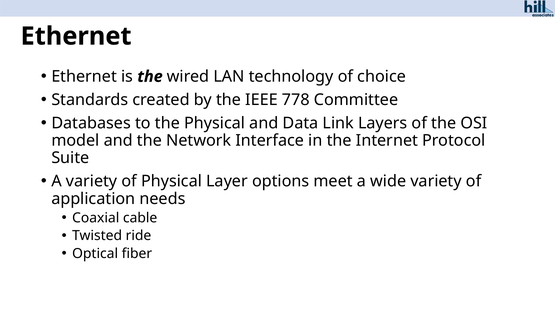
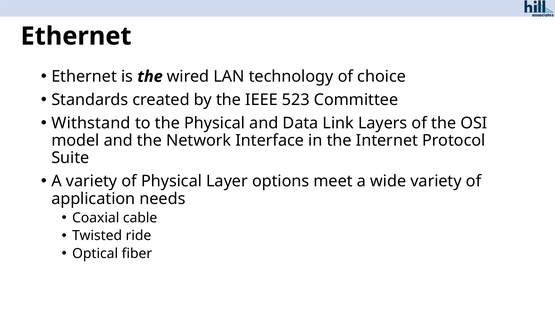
778: 778 -> 523 (296, 100)
Databases: Databases -> Withstand (91, 123)
